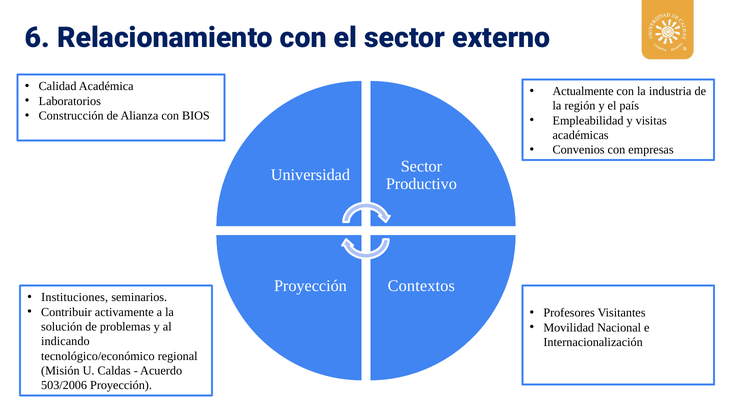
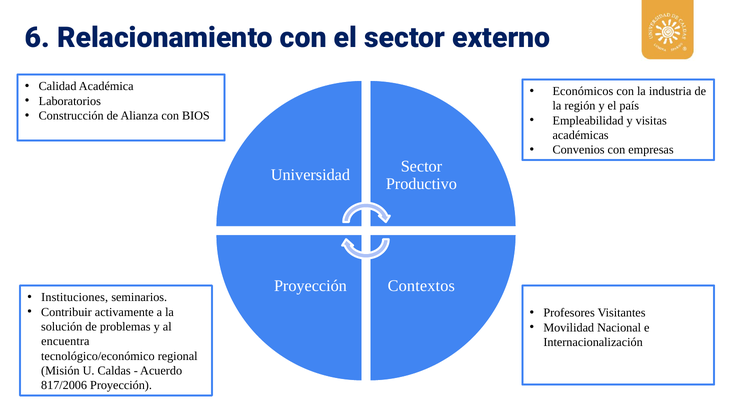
Actualmente: Actualmente -> Económicos (583, 91)
indicando: indicando -> encuentra (65, 341)
503/2006: 503/2006 -> 817/2006 (64, 385)
